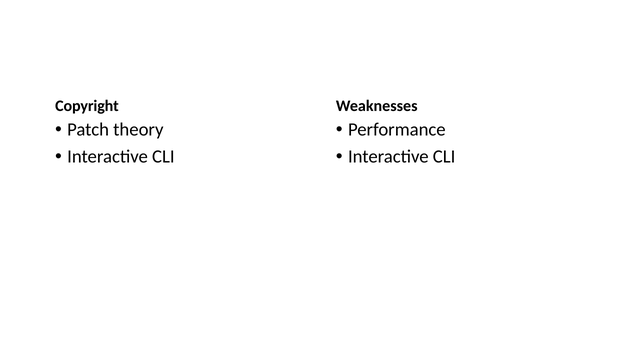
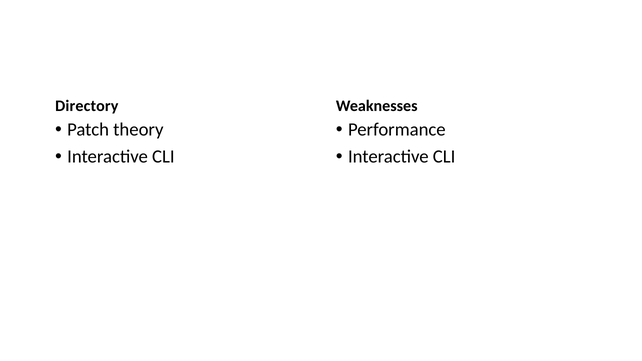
Copyright: Copyright -> Directory (87, 106)
